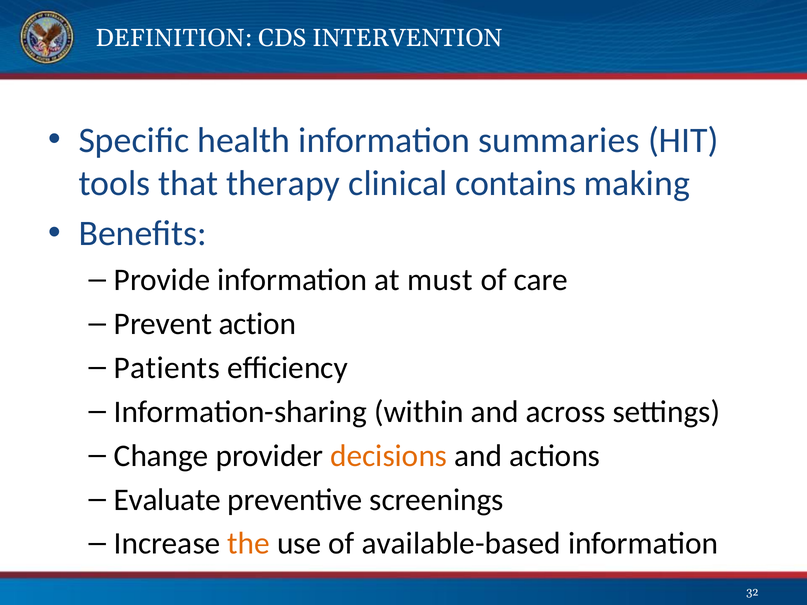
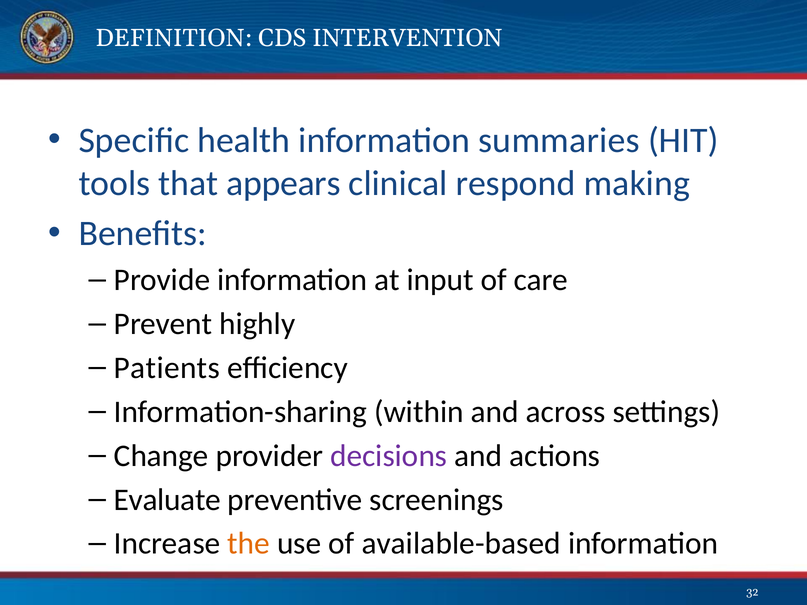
therapy: therapy -> appears (283, 183)
contains: contains -> respond (516, 183)
must: must -> input (440, 280)
action: action -> highly (257, 324)
decisions colour: orange -> purple (389, 456)
